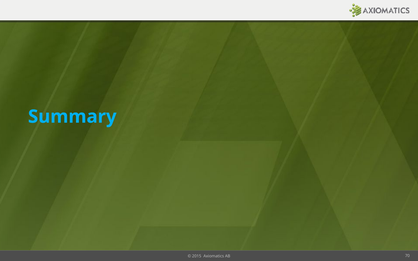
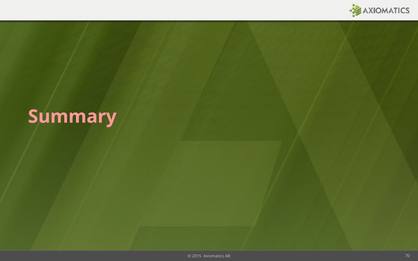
Summary colour: light blue -> pink (72, 117)
